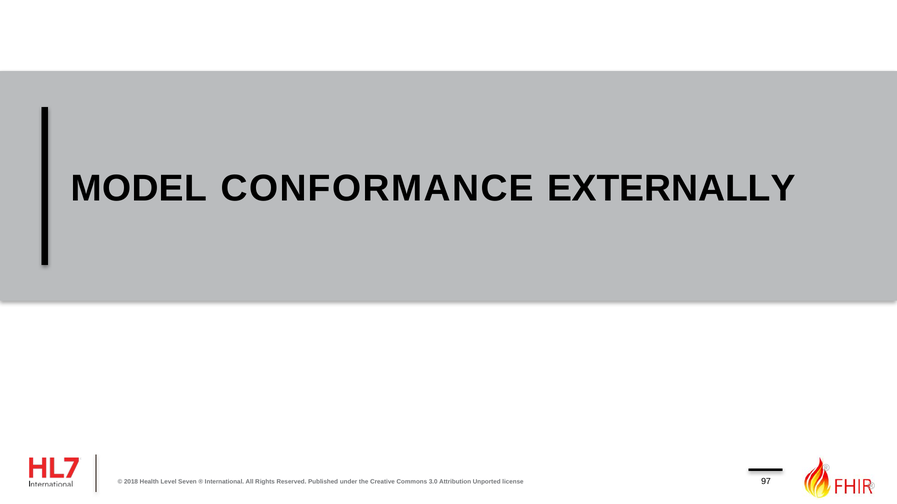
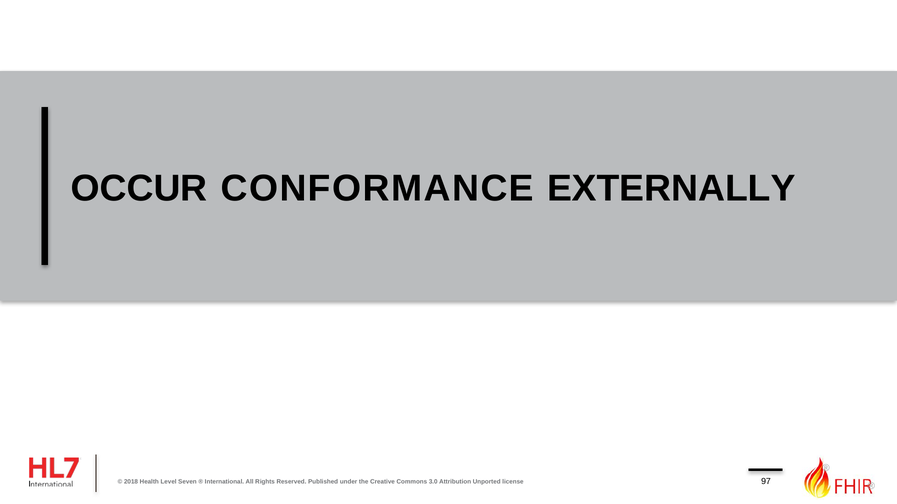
MODEL: MODEL -> OCCUR (139, 189)
